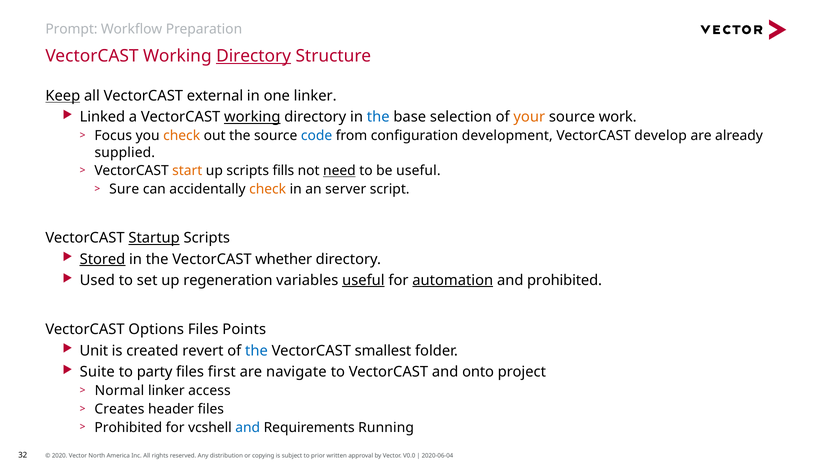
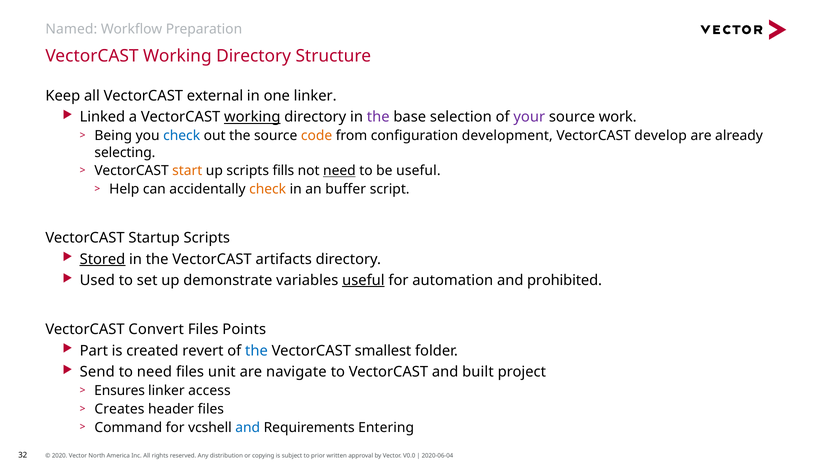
Prompt: Prompt -> Named (71, 29)
Directory underline: present -> none (254, 56)
Keep underline: present -> none (63, 96)
the colour: blue -> purple (378, 117)
your colour: orange -> purple (529, 117)
Focus: Focus -> Being (113, 136)
check colour: orange -> blue (182, 136)
code colour: blue -> orange (317, 136)
supplied: supplied -> selecting (125, 152)
Sure: Sure -> Help (124, 189)
server: server -> buffer (346, 189)
Startup underline: present -> none (154, 238)
whether: whether -> artifacts (284, 259)
regeneration: regeneration -> demonstrate (228, 280)
automation underline: present -> none (453, 280)
Options: Options -> Convert (156, 329)
Unit: Unit -> Part (94, 350)
Suite: Suite -> Send (97, 371)
to party: party -> need (154, 371)
first: first -> unit (222, 371)
onto: onto -> built (478, 371)
Normal: Normal -> Ensures (120, 390)
Prohibited: Prohibited -> Command (128, 427)
Running: Running -> Entering (386, 427)
